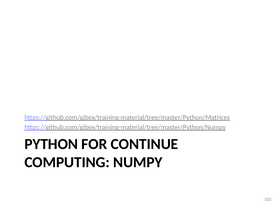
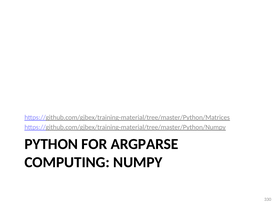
CONTINUE: CONTINUE -> ARGPARSE (144, 144)
